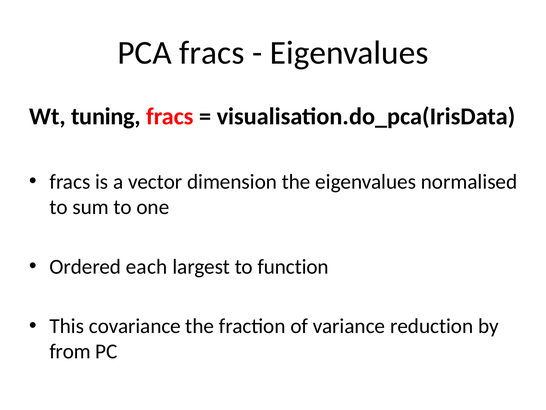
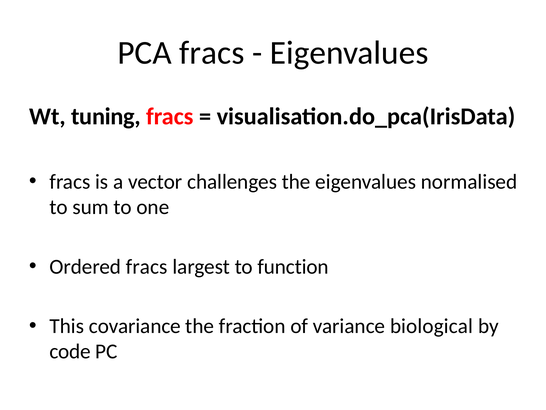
dimension: dimension -> challenges (232, 182)
Ordered each: each -> fracs (147, 266)
reduction: reduction -> biological (432, 326)
from: from -> code (70, 351)
